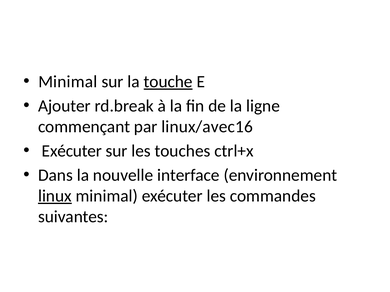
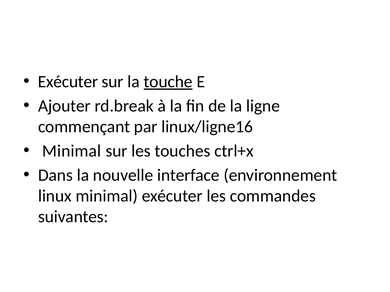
Minimal: Minimal -> Exécuter (68, 82)
linux/avec16: linux/avec16 -> linux/ligne16 (207, 127)
Exécuter: Exécuter -> Minimal (72, 151)
linux underline: present -> none (55, 196)
